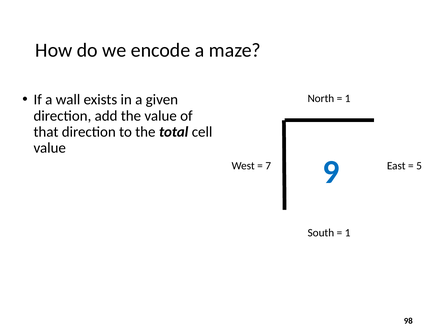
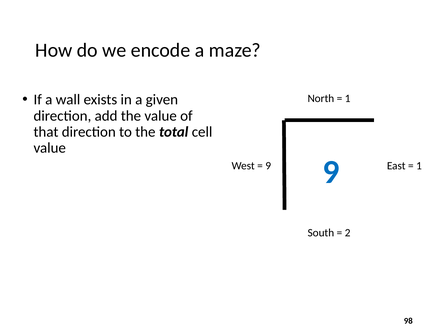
7: 7 -> 9 (268, 166)
5: 5 -> 1 (419, 166)
1: 1 -> 2 (348, 233)
